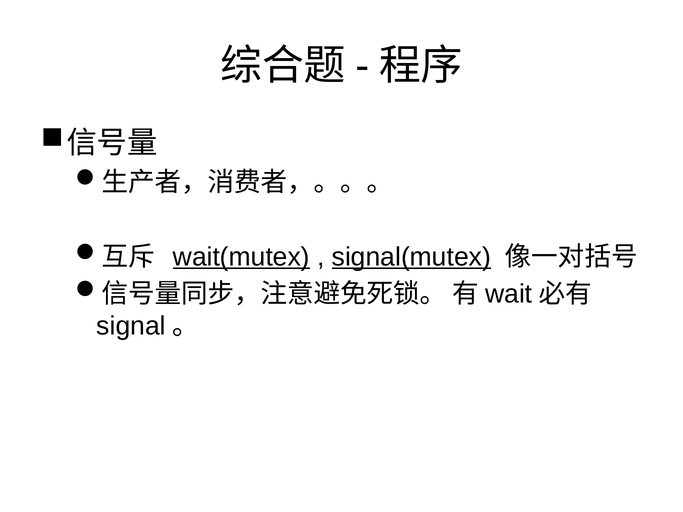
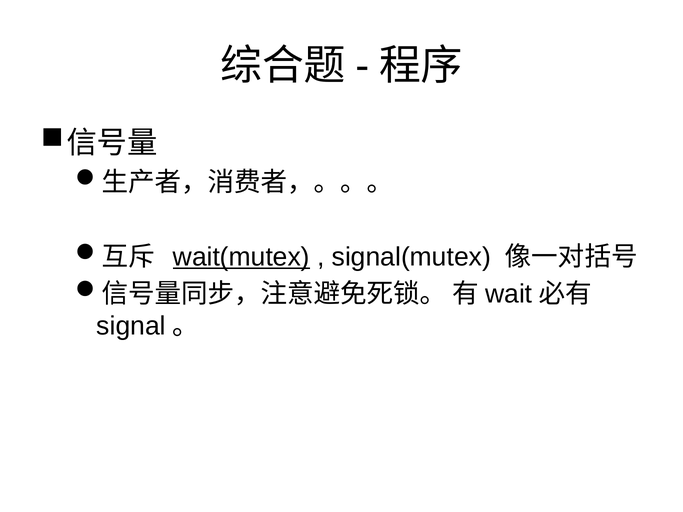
signal(mutex underline: present -> none (411, 257)
